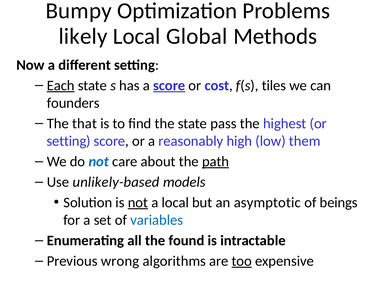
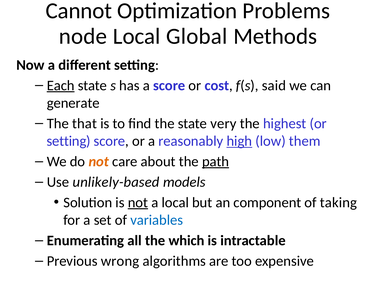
Bumpy: Bumpy -> Cannot (79, 11)
likely: likely -> node (83, 36)
score underline: present -> none (169, 85)
tiles: tiles -> said (274, 85)
founders: founders -> generate (73, 103)
pass: pass -> very (223, 123)
high underline: none -> present (239, 141)
not colour: blue -> orange (99, 162)
asymptotic: asymptotic -> component (267, 202)
beings: beings -> taking (339, 202)
found: found -> which (186, 241)
too underline: present -> none (242, 261)
